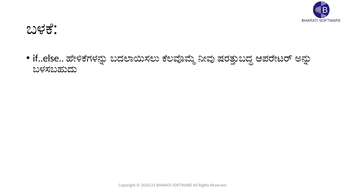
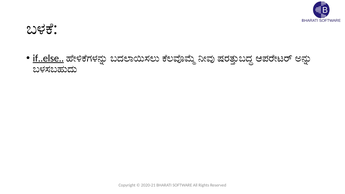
if..else underline: none -> present (48, 58)
